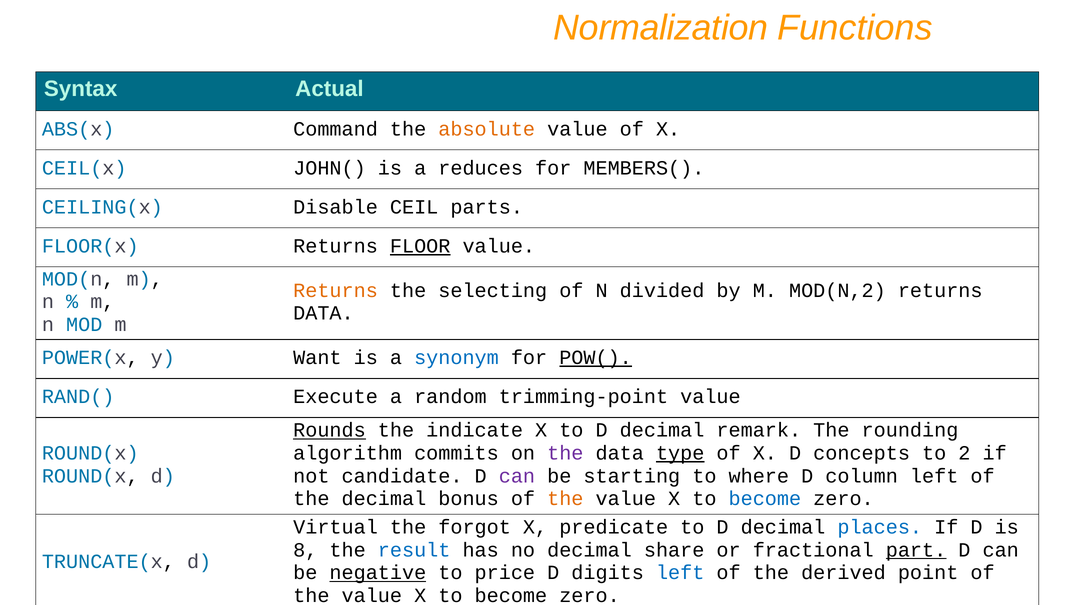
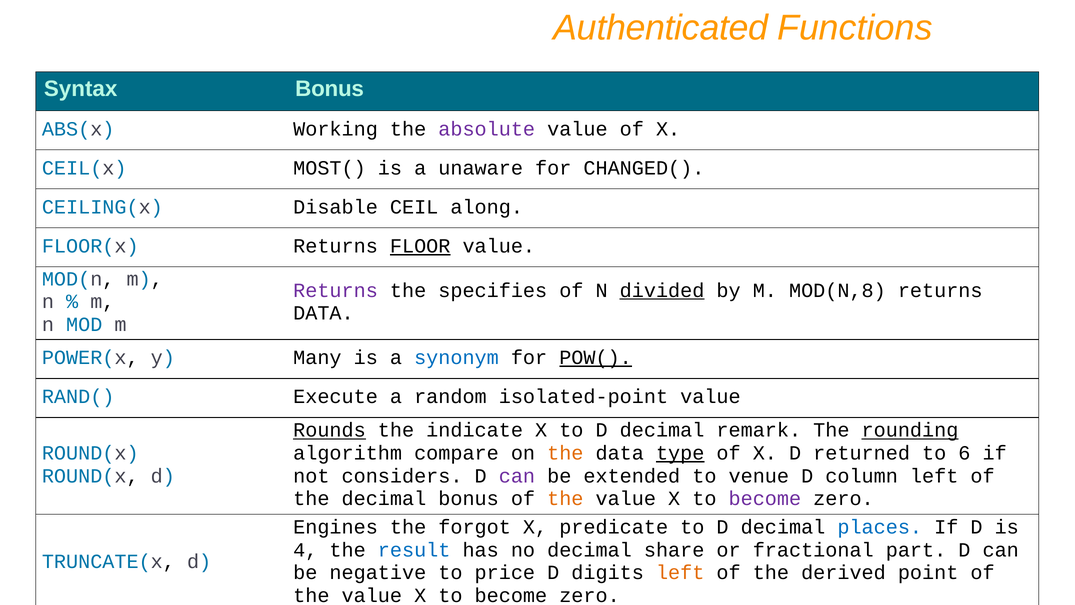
Normalization: Normalization -> Authenticated (661, 28)
Syntax Actual: Actual -> Bonus (330, 89)
Command: Command -> Working (336, 129)
absolute colour: orange -> purple (487, 129)
JOHN(: JOHN( -> MOST( (329, 168)
reduces: reduces -> unaware (481, 168)
MEMBERS(: MEMBERS( -> CHANGED( (644, 168)
parts: parts -> along (487, 207)
Returns colour: orange -> purple (336, 290)
selecting: selecting -> specifies (493, 290)
divided underline: none -> present (662, 290)
MOD(N,2: MOD(N,2 -> MOD(N,8 (837, 290)
Want: Want -> Many (317, 357)
trimming-point: trimming-point -> isolated-point (583, 396)
rounding underline: none -> present (910, 430)
commits: commits -> compare (456, 453)
the colour: purple -> orange (565, 453)
concepts: concepts -> returned (862, 453)
2: 2 -> 6 (964, 453)
candidate: candidate -> considers (402, 476)
starting: starting -> extended (632, 476)
where: where -> venue (759, 476)
become colour: blue -> purple (765, 499)
Virtual: Virtual -> Engines (336, 527)
8: 8 -> 4 (305, 550)
part underline: present -> none (916, 550)
negative underline: present -> none (378, 572)
left colour: blue -> orange (680, 572)
